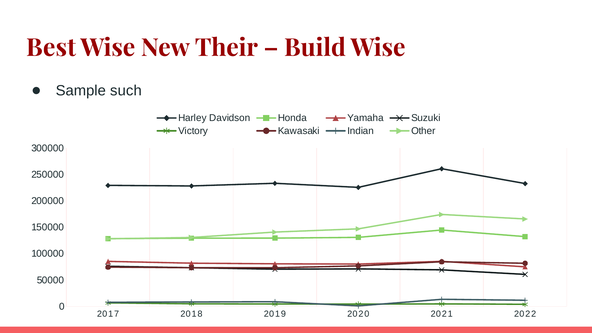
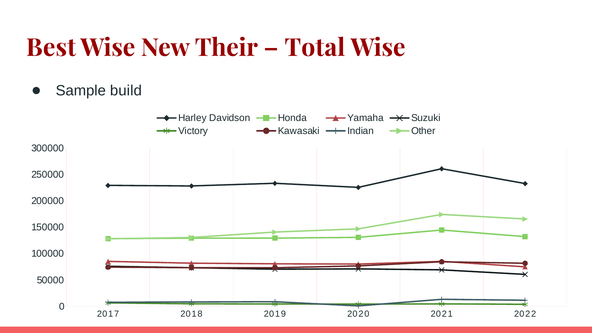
Build: Build -> Total (315, 48)
such: such -> build (126, 91)
